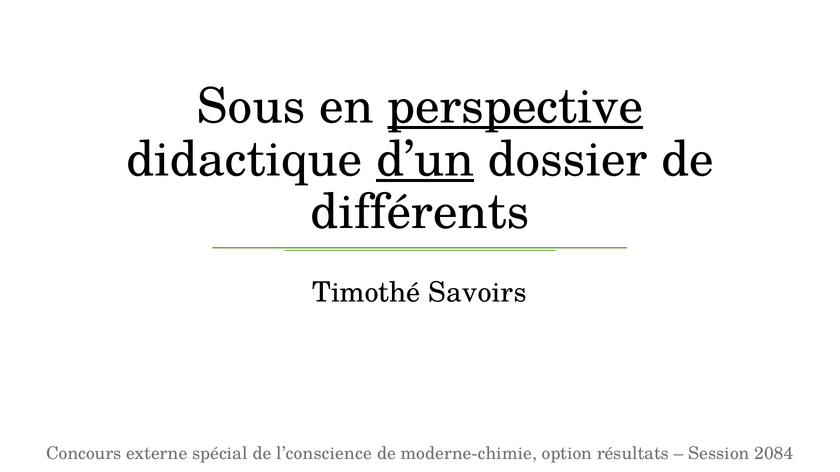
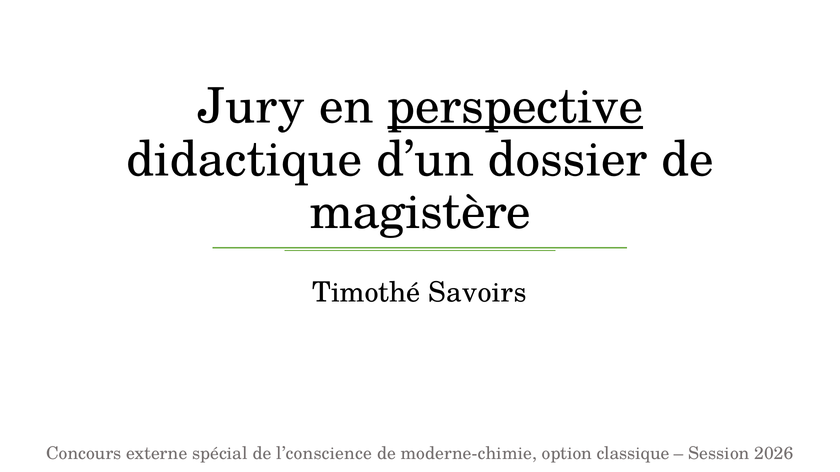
Sous: Sous -> Jury (251, 107)
d’un underline: present -> none (425, 160)
différents: différents -> magistère (420, 212)
résultats: résultats -> classique (633, 454)
2084: 2084 -> 2026 (774, 454)
